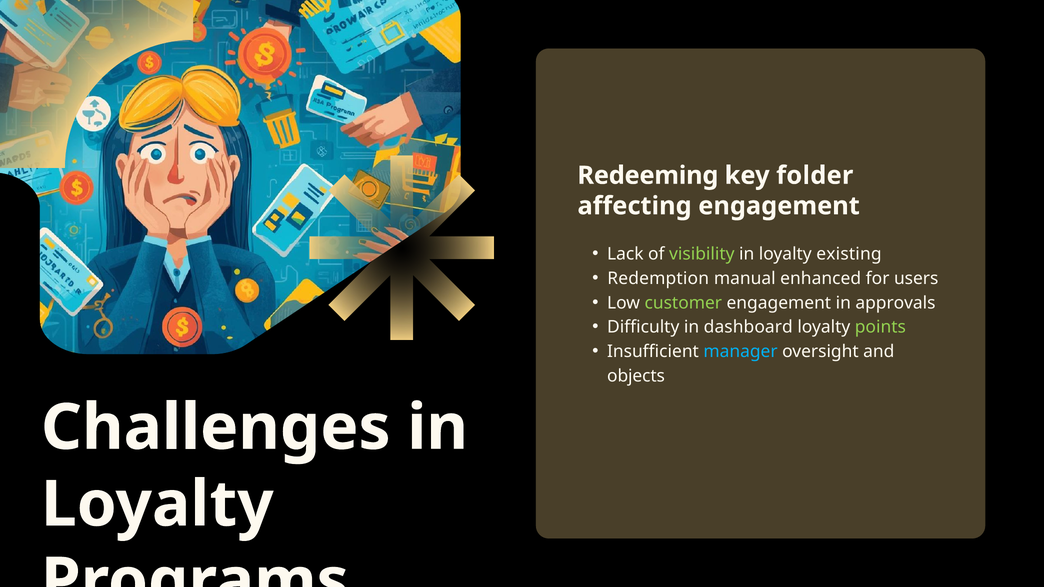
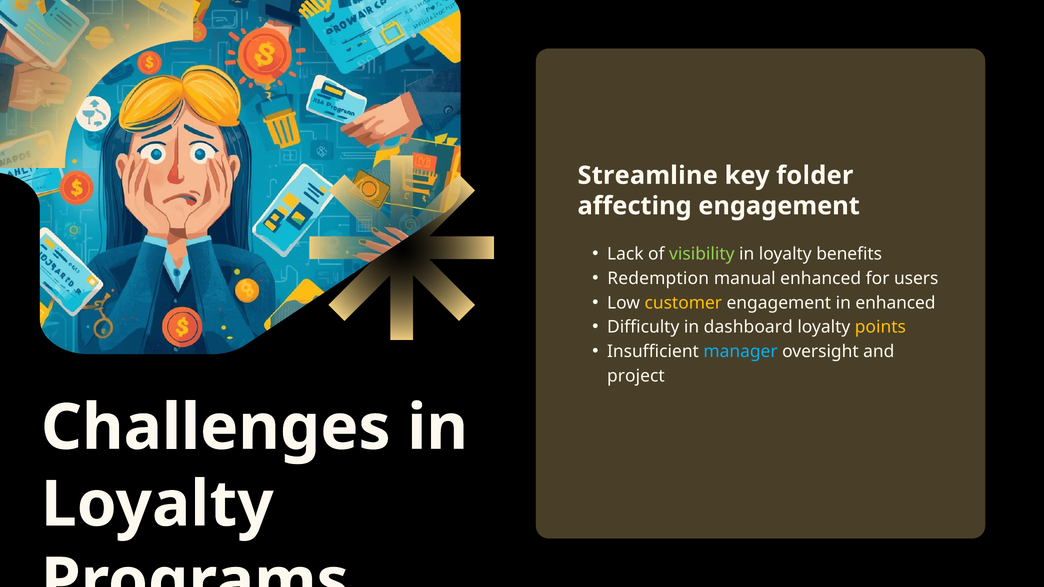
Redeeming: Redeeming -> Streamline (648, 176)
existing: existing -> benefits (849, 254)
customer colour: light green -> yellow (683, 303)
in approvals: approvals -> enhanced (895, 303)
points colour: light green -> yellow (880, 327)
objects: objects -> project (636, 376)
